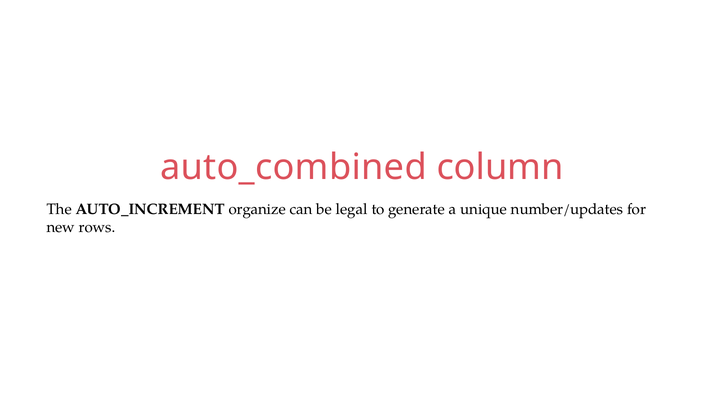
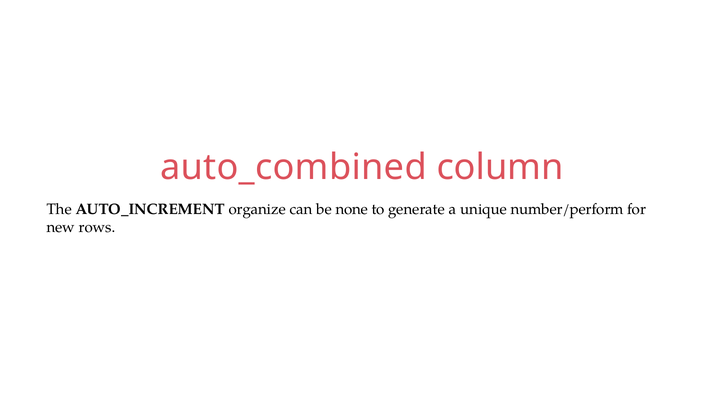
legal: legal -> none (352, 209)
number/updates: number/updates -> number/perform (567, 209)
